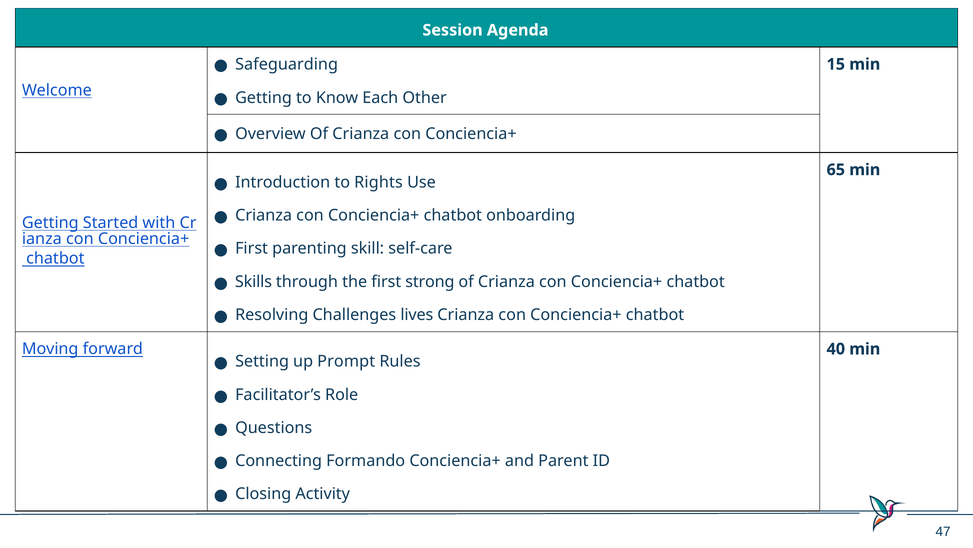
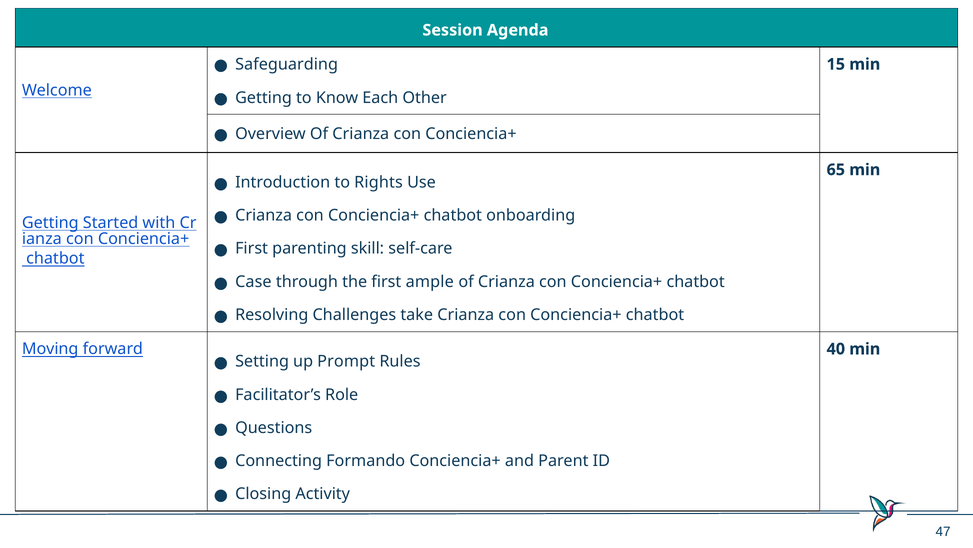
Skills: Skills -> Case (253, 281)
strong: strong -> ample (430, 281)
lives: lives -> take (417, 314)
